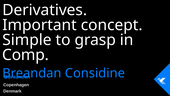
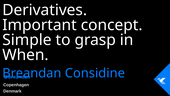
Comp: Comp -> When (25, 55)
